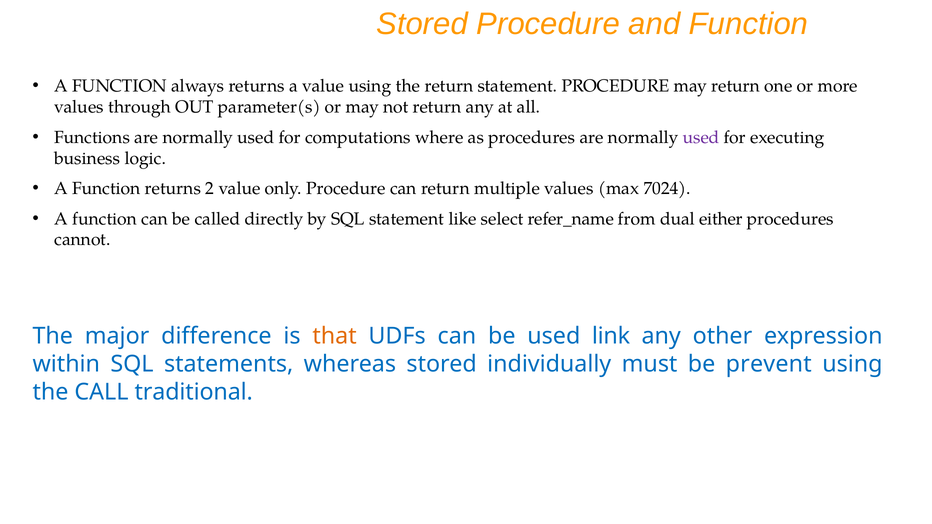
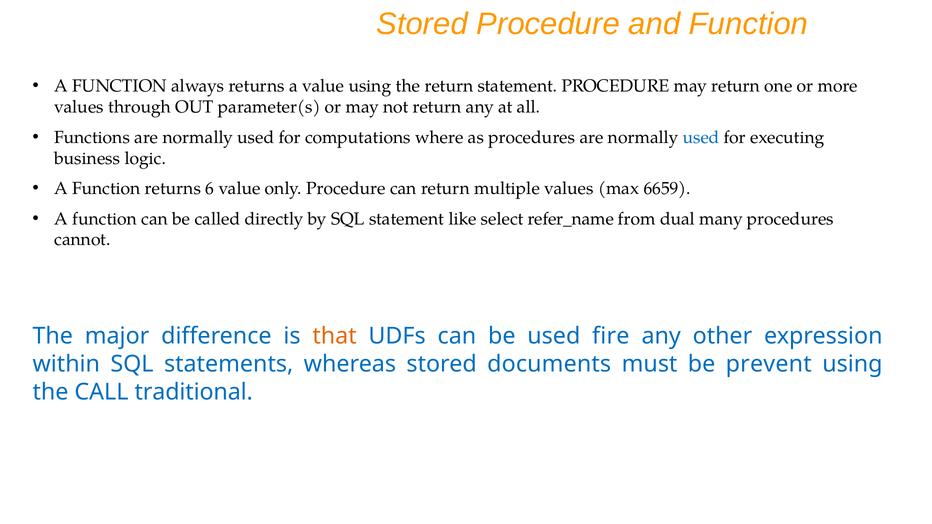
used colour: purple -> blue (701, 137)
2: 2 -> 6 (210, 189)
7024: 7024 -> 6659 (667, 189)
either: either -> many (721, 219)
link: link -> fire (611, 336)
individually: individually -> documents (549, 364)
